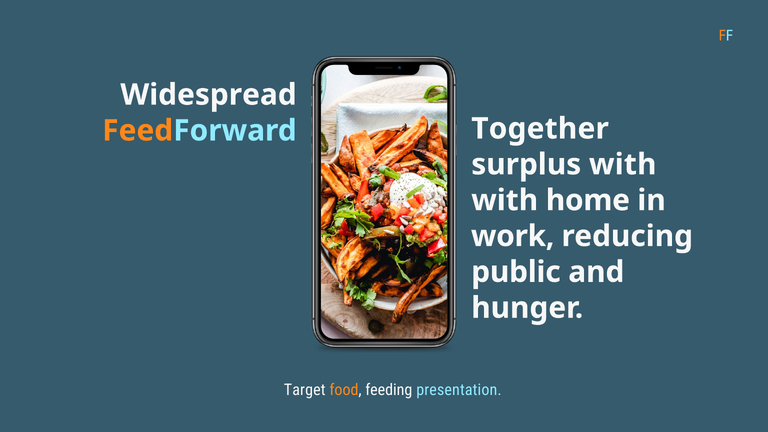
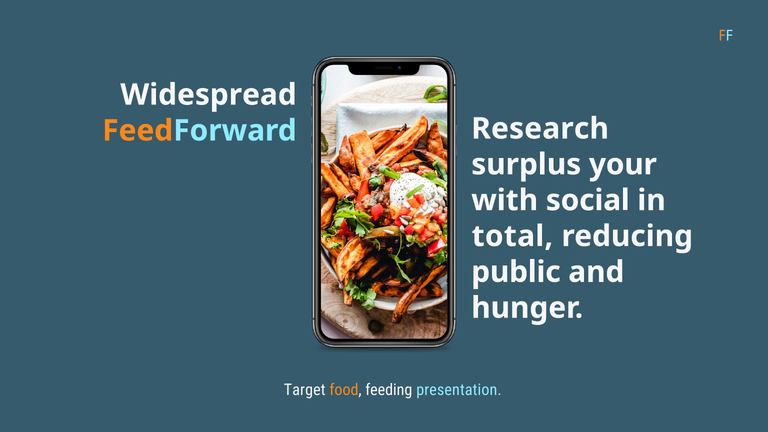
Together: Together -> Research (540, 129)
surplus with: with -> your (623, 165)
home: home -> social (588, 200)
work: work -> total (512, 236)
